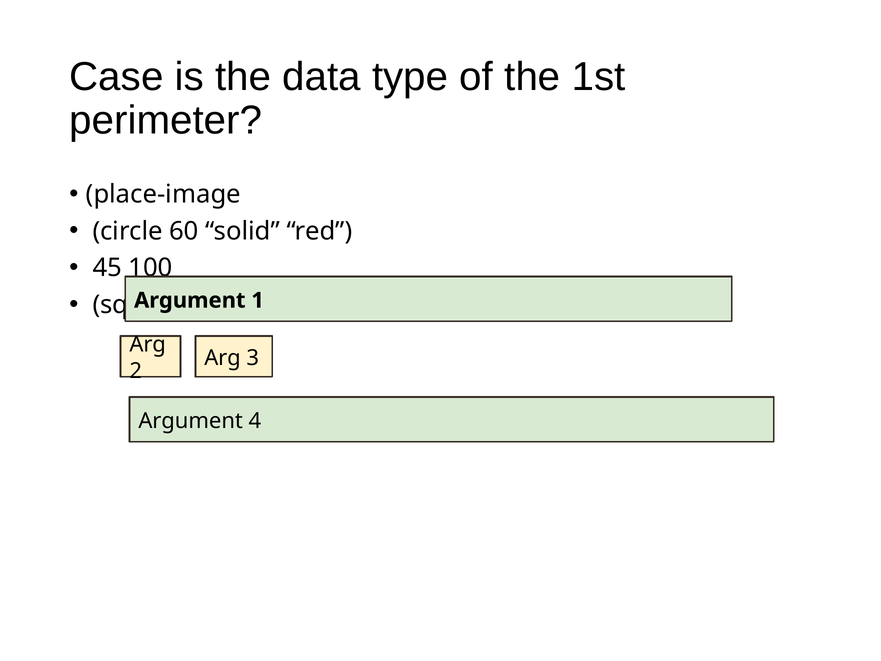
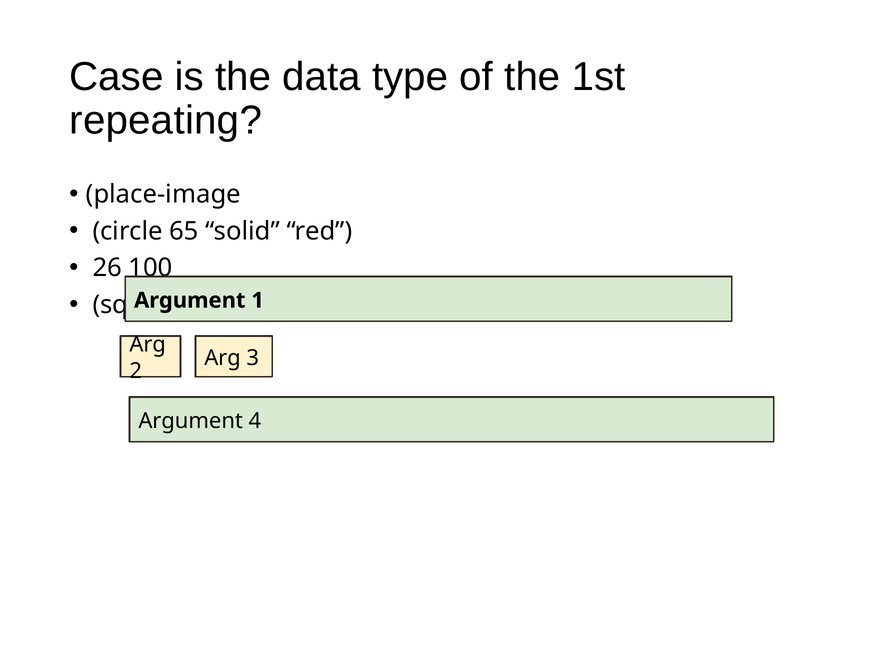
perimeter: perimeter -> repeating (166, 121)
60: 60 -> 65 (184, 231)
45: 45 -> 26 (107, 268)
